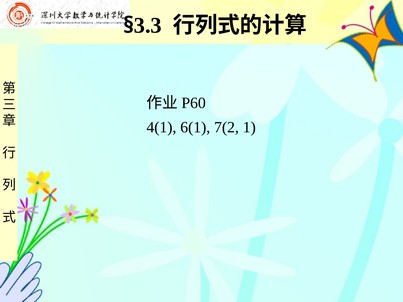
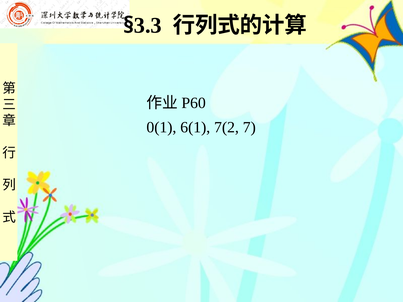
4(1: 4(1 -> 0(1 (161, 128)
1: 1 -> 7 (249, 128)
